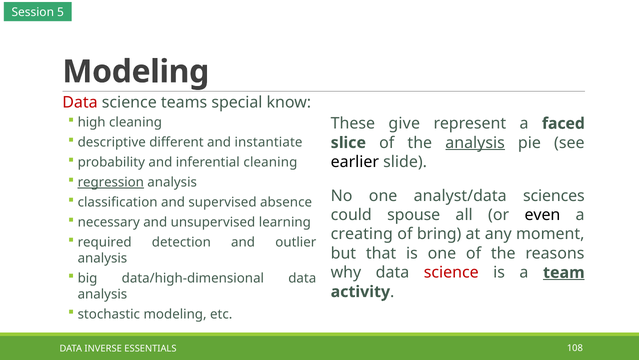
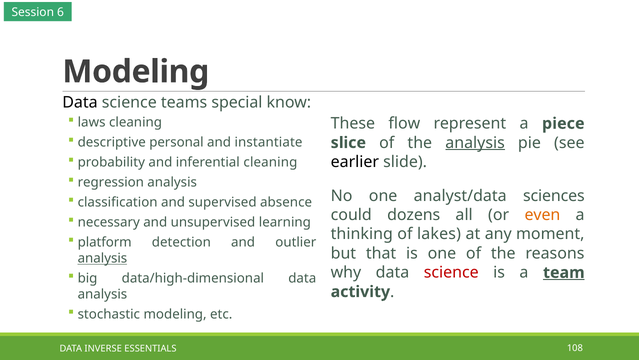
5: 5 -> 6 (61, 12)
Data colour: red -> black (80, 102)
high: high -> laws (92, 122)
give: give -> flow (404, 123)
faced: faced -> piece (563, 123)
different: different -> personal (176, 142)
regression underline: present -> none (111, 182)
spouse: spouse -> dozens (414, 215)
even colour: black -> orange (542, 215)
creating: creating -> thinking (362, 234)
bring: bring -> lakes (439, 234)
required: required -> platform (105, 242)
analysis underline: none -> present (102, 258)
